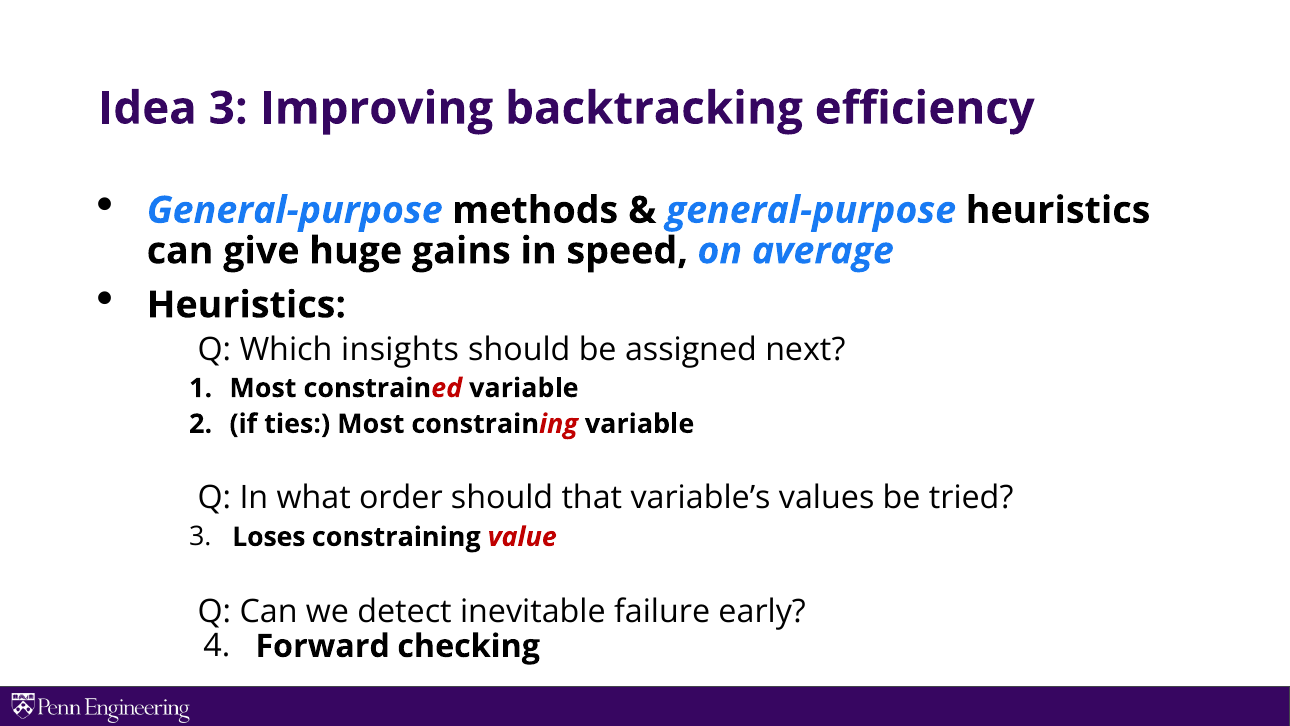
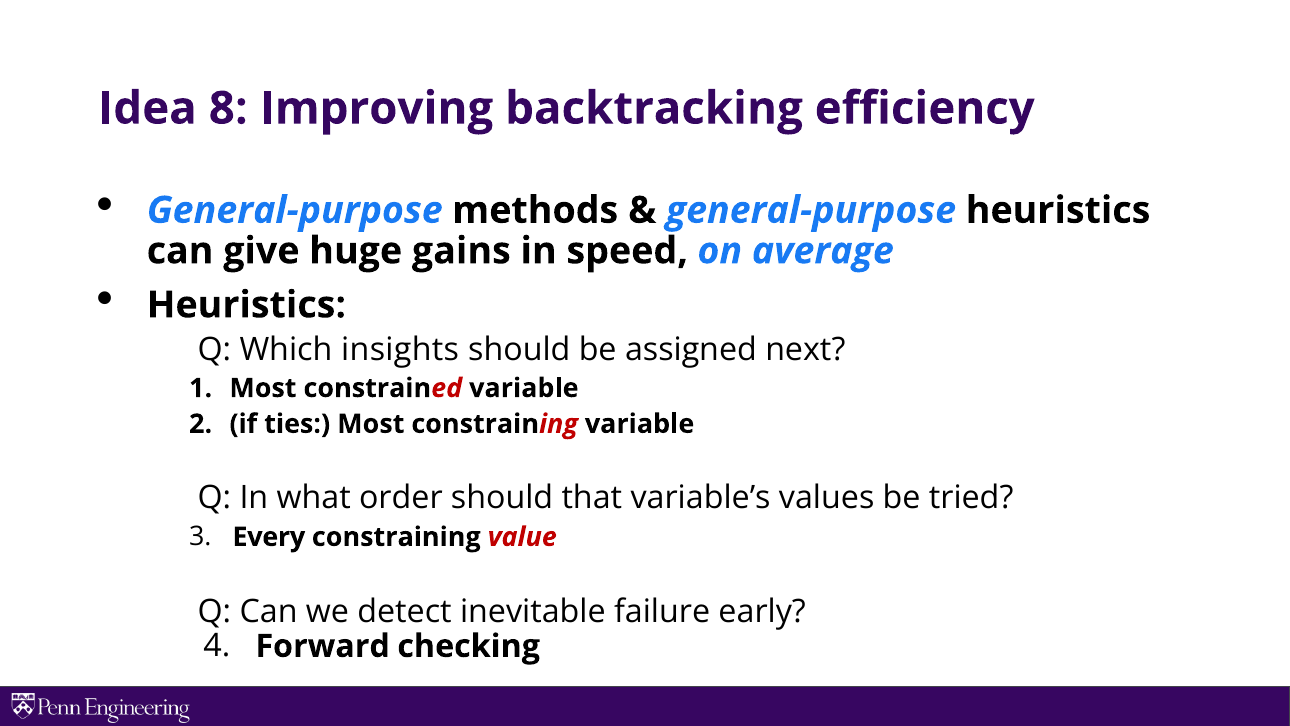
Idea 3: 3 -> 8 (228, 108)
Loses: Loses -> Every (269, 537)
